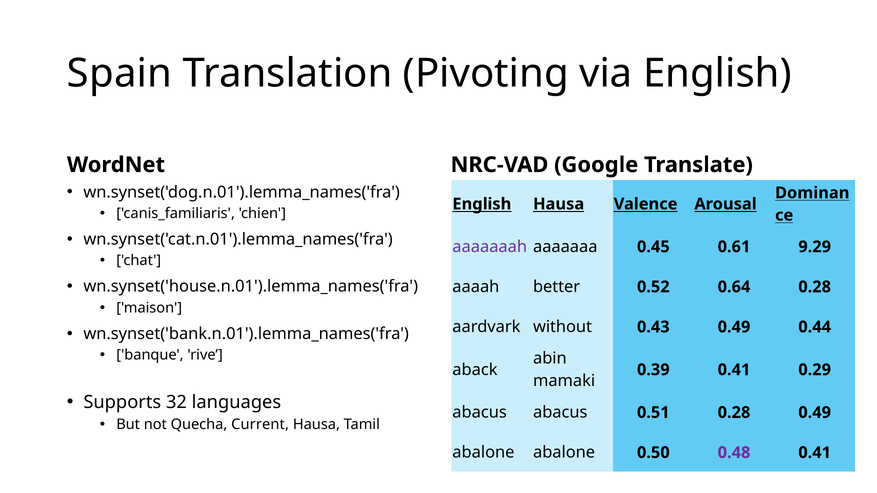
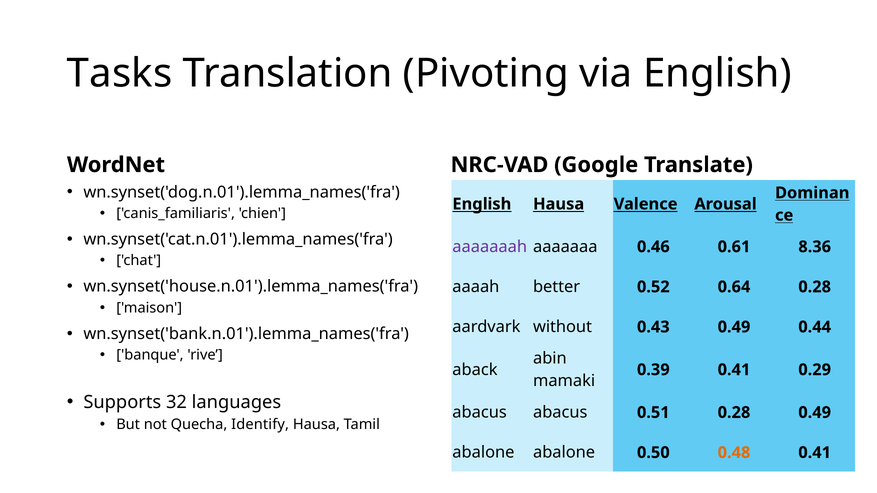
Spain: Spain -> Tasks (120, 74)
0.45: 0.45 -> 0.46 (653, 247)
9.29: 9.29 -> 8.36 (815, 247)
Current: Current -> Identify (260, 425)
0.48 colour: purple -> orange (734, 453)
